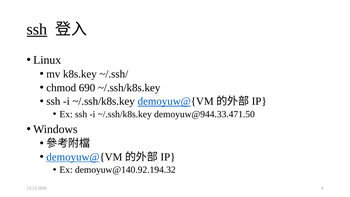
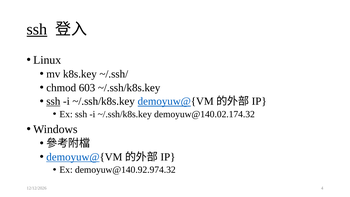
690: 690 -> 603 (87, 88)
ssh underline: none -> present (53, 101)
demoyuw@944.33.471.50: demoyuw@944.33.471.50 -> demoyuw@140.02.174.32 (204, 114)
demoyuw@140.92.194.32: demoyuw@140.92.194.32 -> demoyuw@140.92.974.32 (125, 170)
